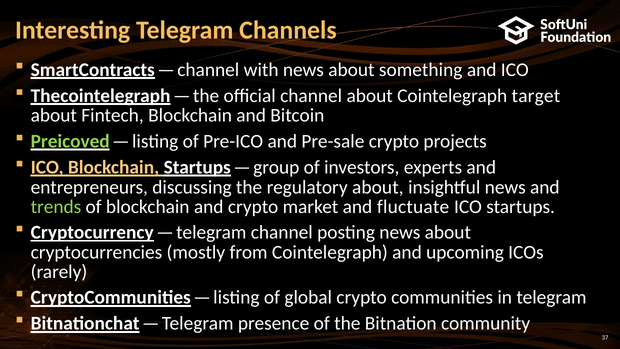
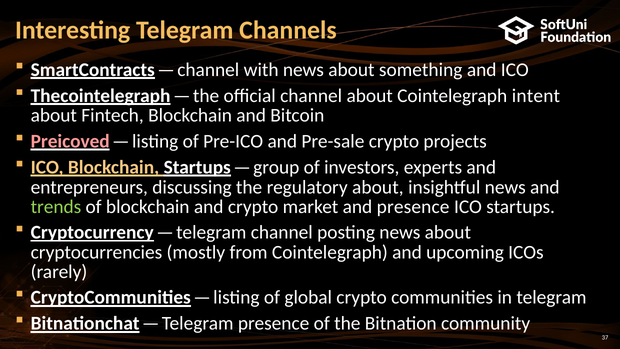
target: target -> intent (536, 96)
Preicoved colour: light green -> pink (70, 141)
and fluctuate: fluctuate -> presence (413, 207)
